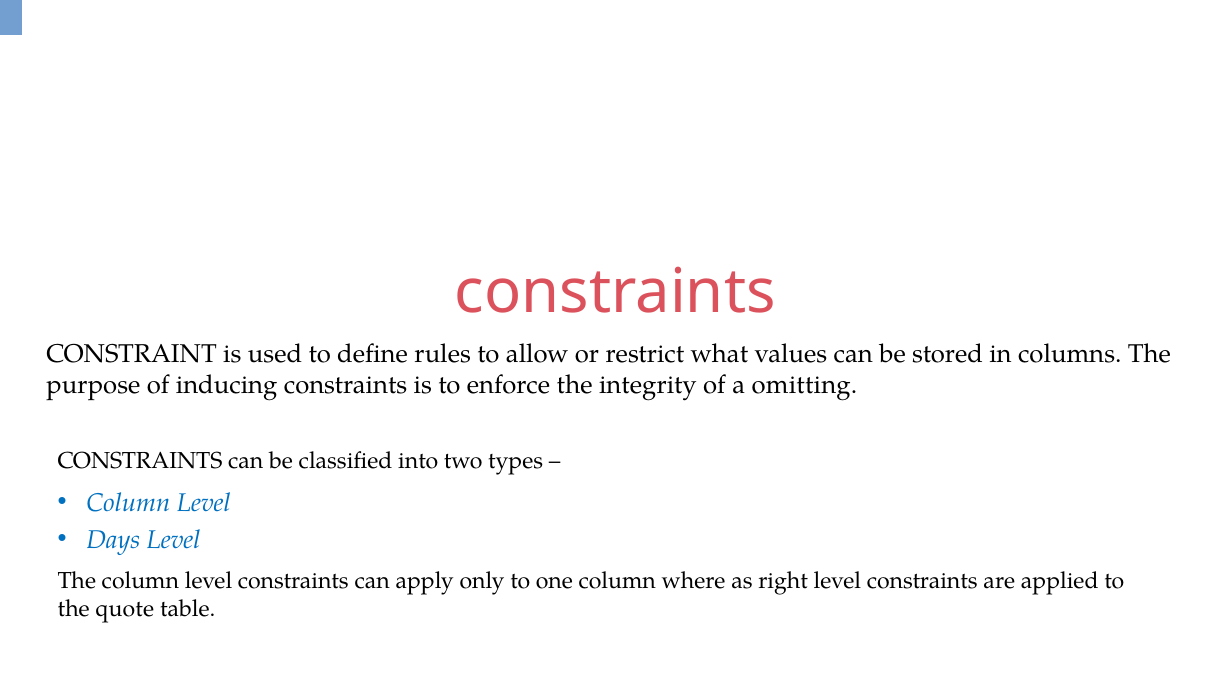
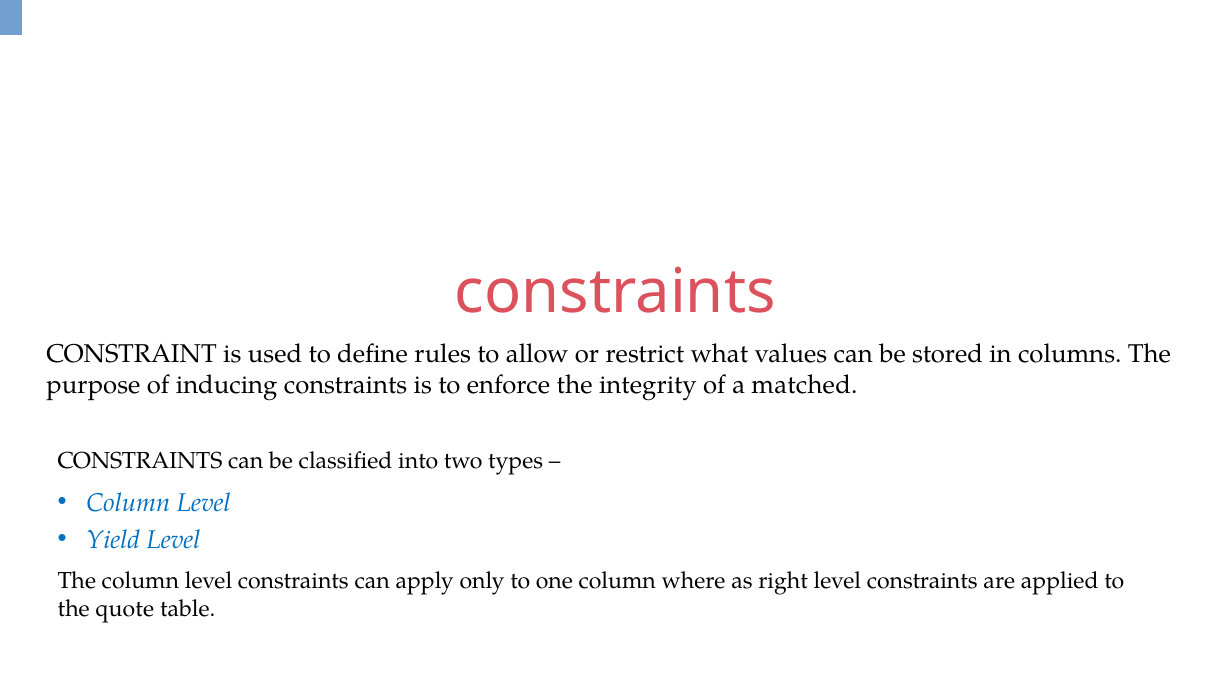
omitting: omitting -> matched (805, 384)
Days: Days -> Yield (113, 539)
